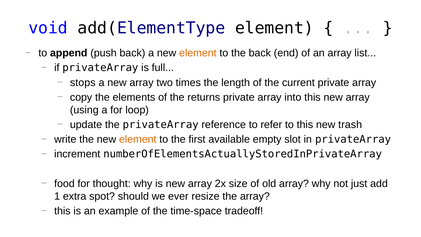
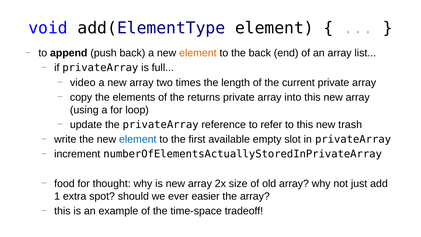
stops: stops -> video (83, 82)
element colour: orange -> blue (138, 139)
resize: resize -> easier (206, 196)
